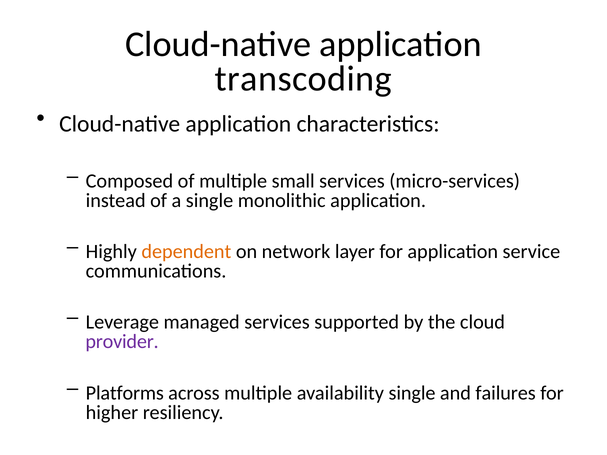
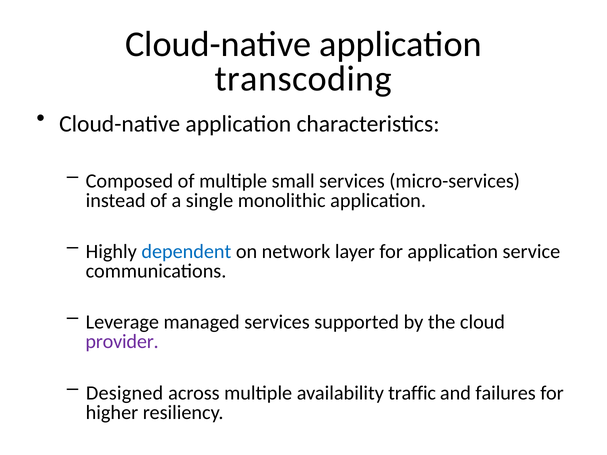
dependent colour: orange -> blue (186, 252)
Platforms: Platforms -> Designed (125, 393)
availability single: single -> traffic (412, 393)
